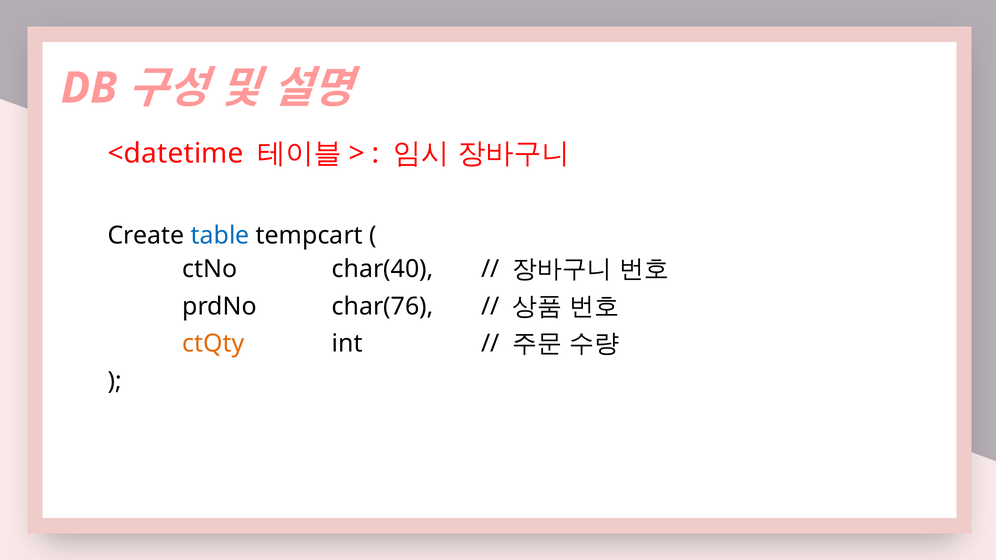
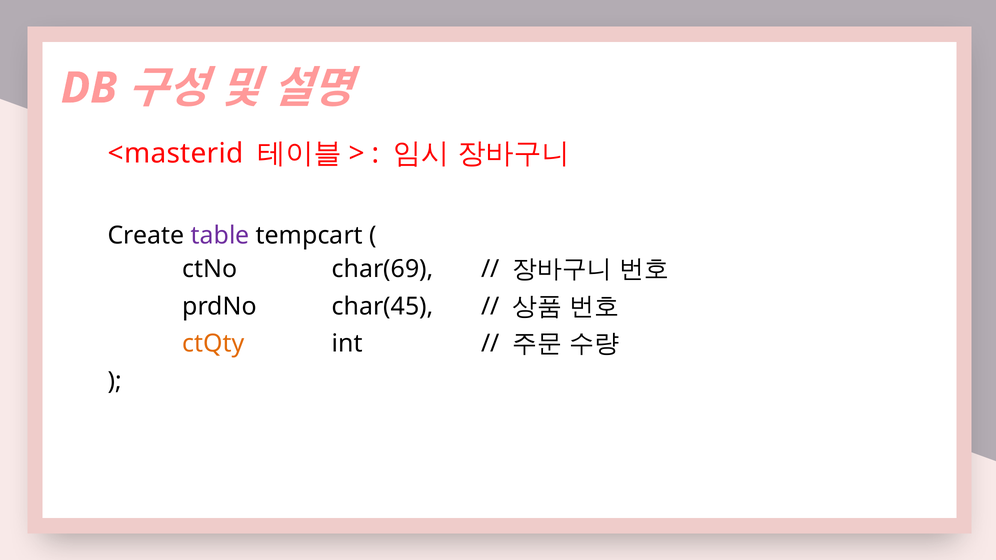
<datetime: <datetime -> <masterid (176, 153)
table colour: blue -> purple (220, 235)
char(40: char(40 -> char(69 (383, 269)
char(76: char(76 -> char(45 (383, 306)
